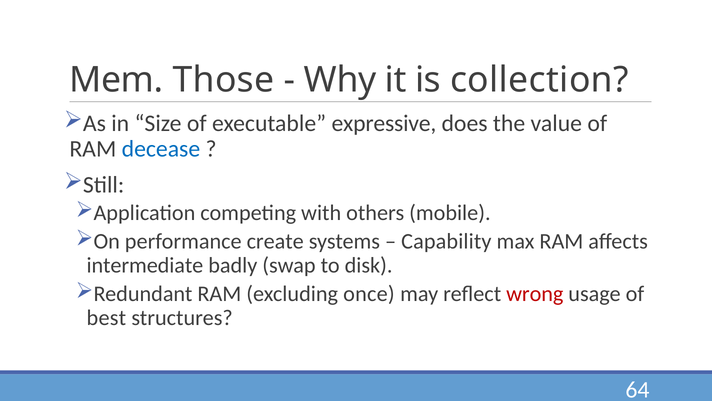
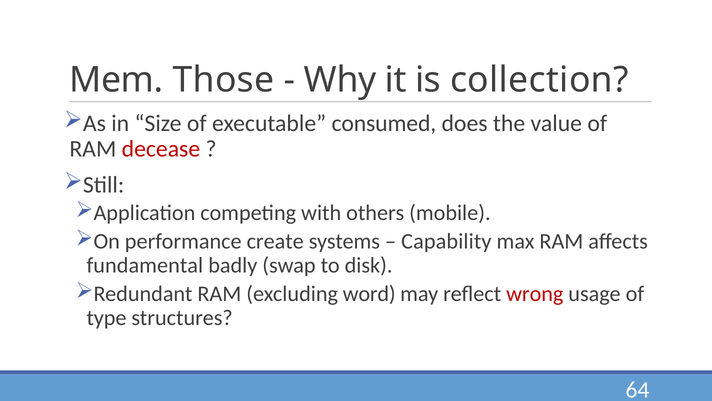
expressive: expressive -> consumed (384, 123)
decease colour: blue -> red (161, 149)
intermediate: intermediate -> fundamental (145, 265)
once: once -> word (369, 294)
best: best -> type (107, 318)
